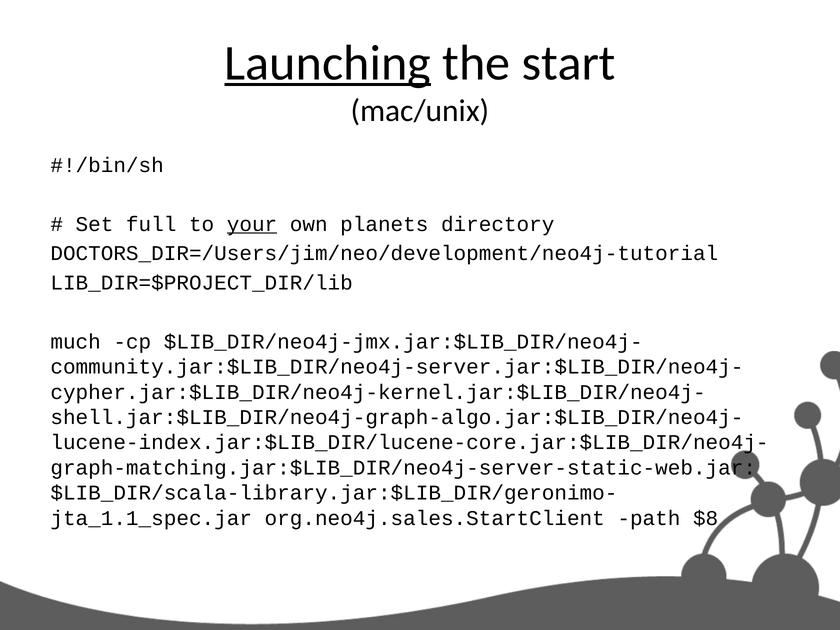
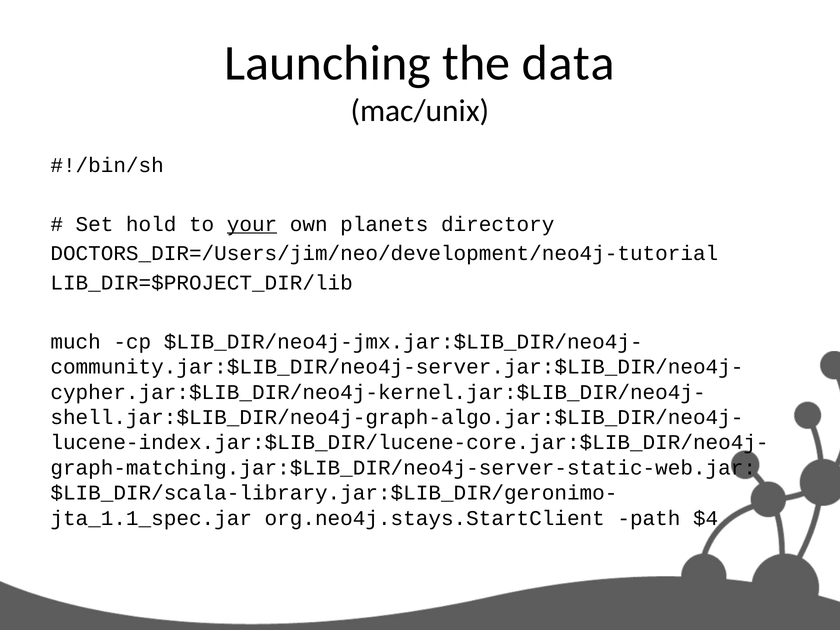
Launching underline: present -> none (328, 63)
start: start -> data (568, 63)
full: full -> hold (151, 224)
org.neo4j.sales.StartClient: org.neo4j.sales.StartClient -> org.neo4j.stays.StartClient (435, 518)
$8: $8 -> $4 (706, 518)
